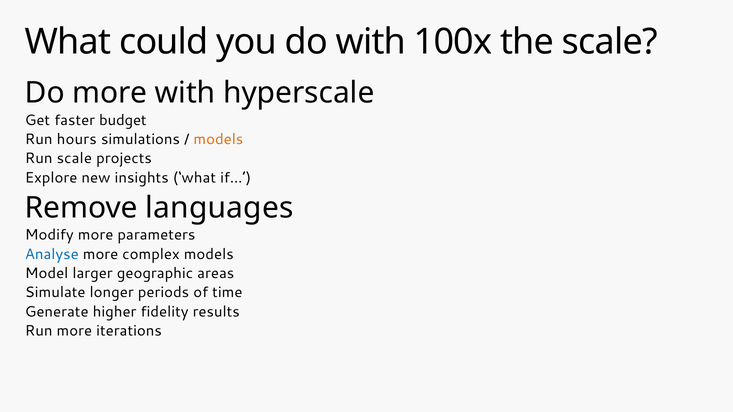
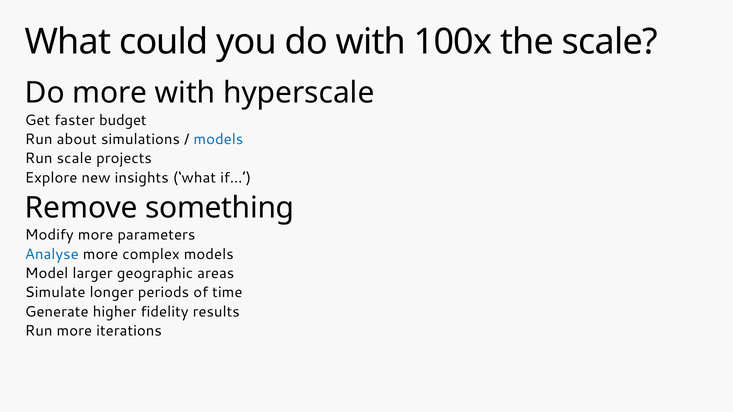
hours: hours -> about (77, 139)
models colour: orange -> blue (218, 139)
languages: languages -> something (220, 208)
